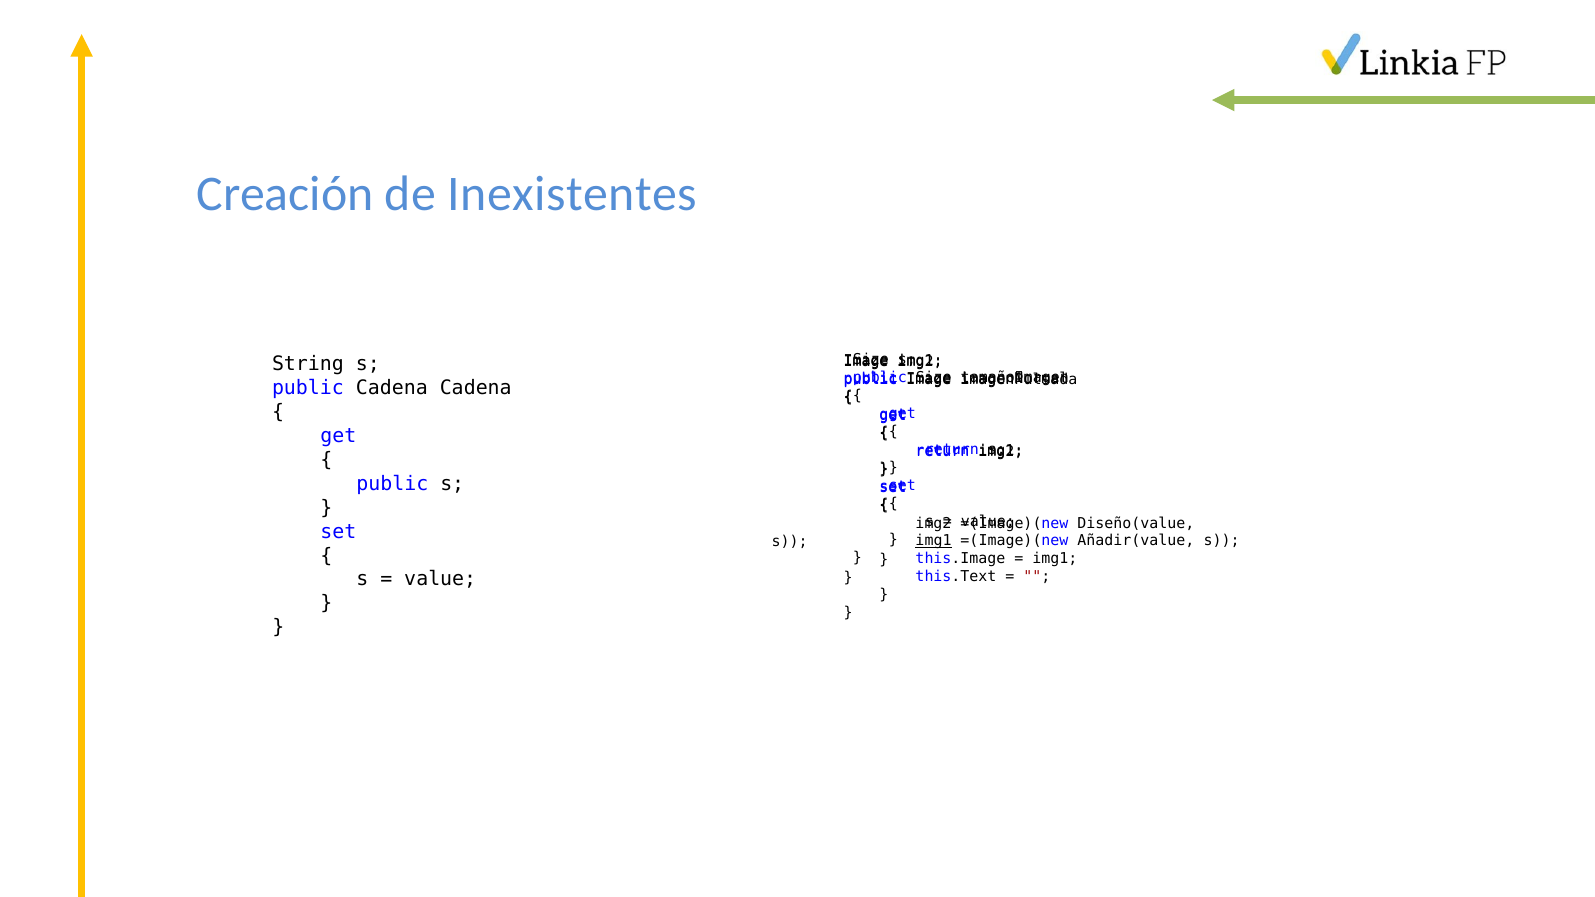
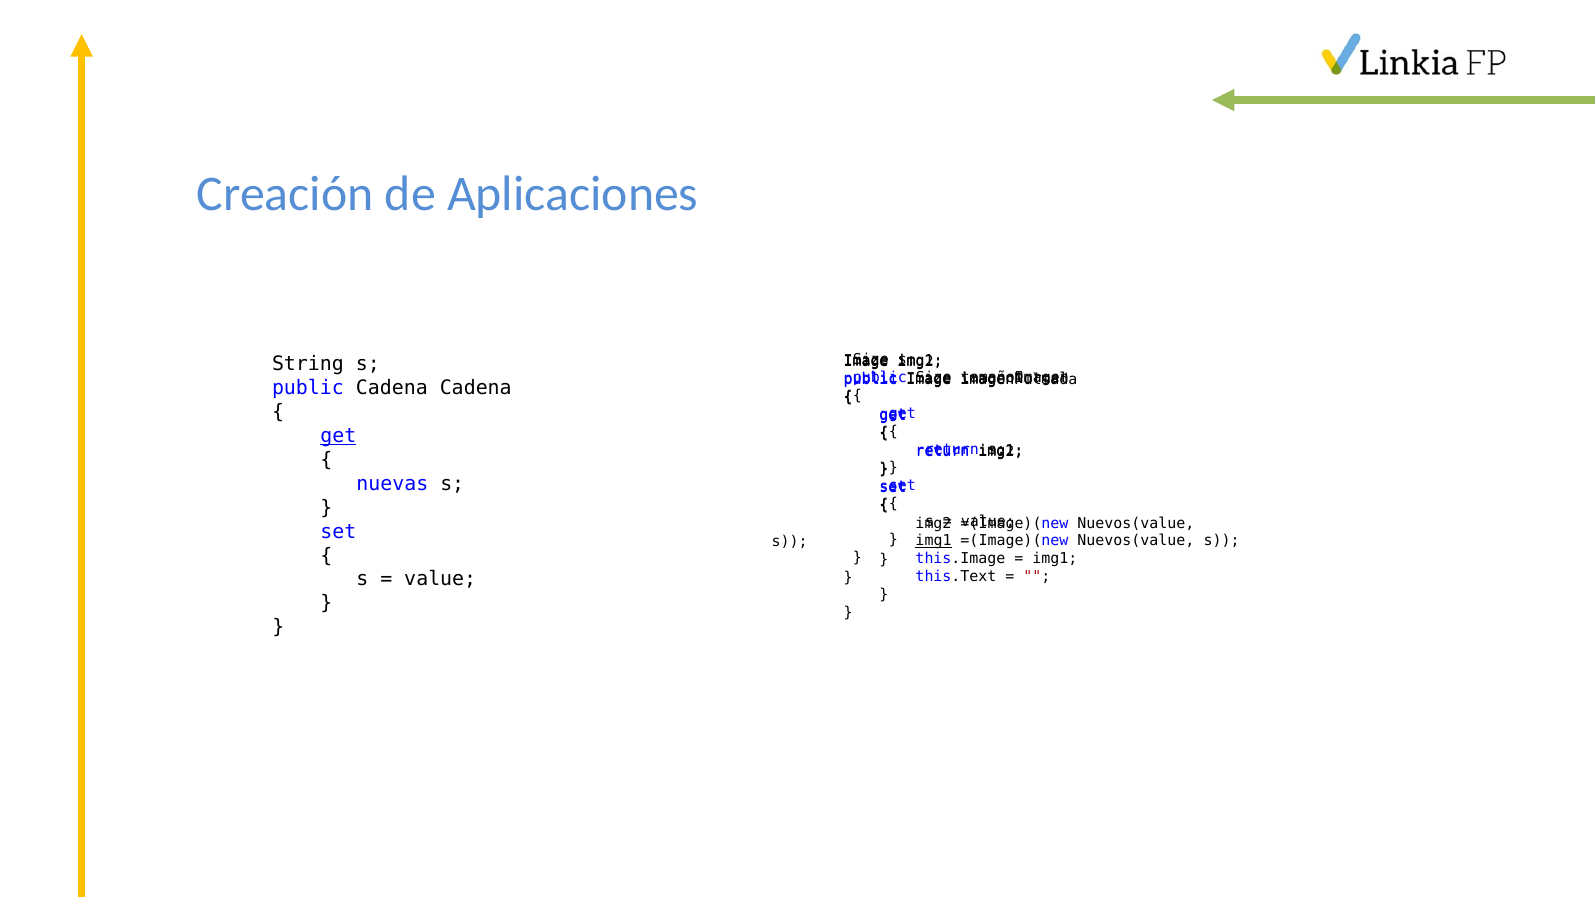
Inexistentes: Inexistentes -> Aplicaciones (573, 194)
get underline: none -> present (338, 436)
public: public -> nuevas (392, 484)
Diseño(value: Diseño(value -> Nuevos(value (1136, 524)
Añadir(value: Añadir(value -> Nuevos(value (1136, 541)
